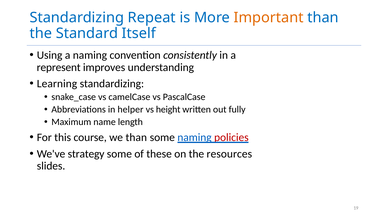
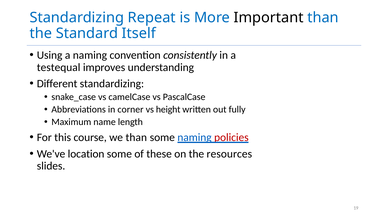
Important colour: orange -> black (269, 18)
represent: represent -> testequal (59, 67)
Learning: Learning -> Different (57, 84)
helper: helper -> corner (131, 110)
strategy: strategy -> location (86, 154)
